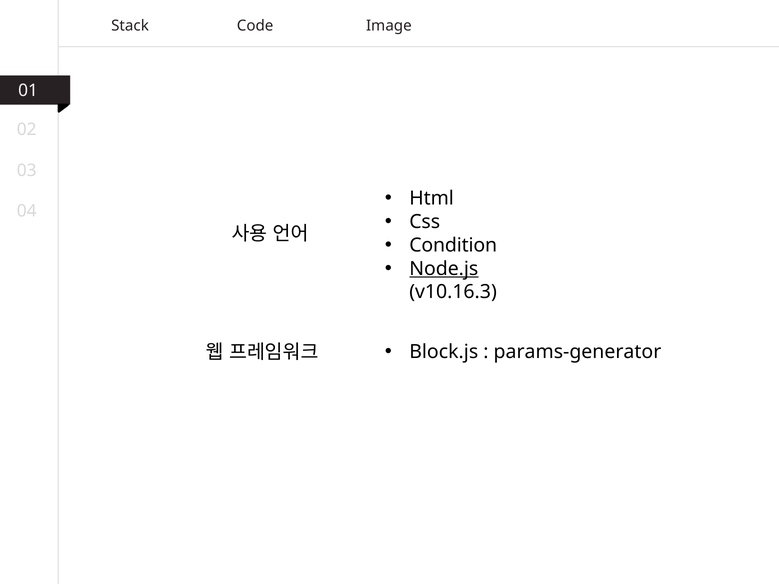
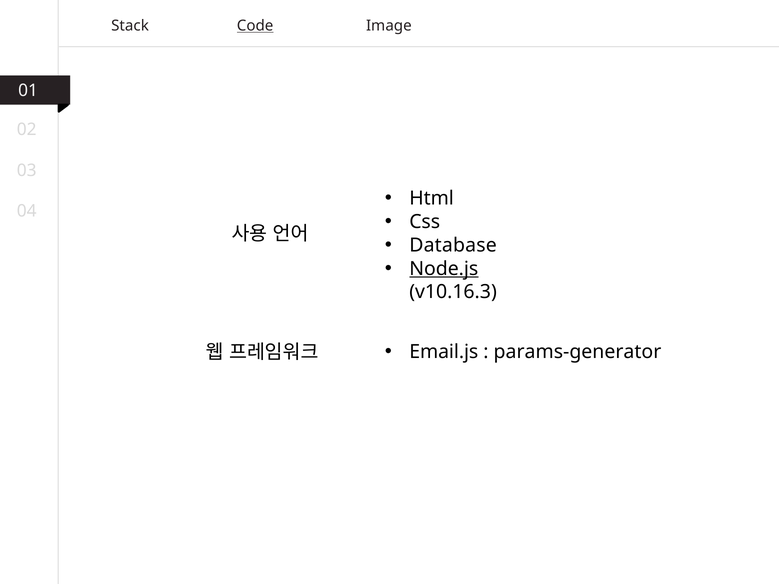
Code underline: none -> present (255, 26)
Condition: Condition -> Database (453, 245)
Block.js: Block.js -> Email.js (444, 352)
